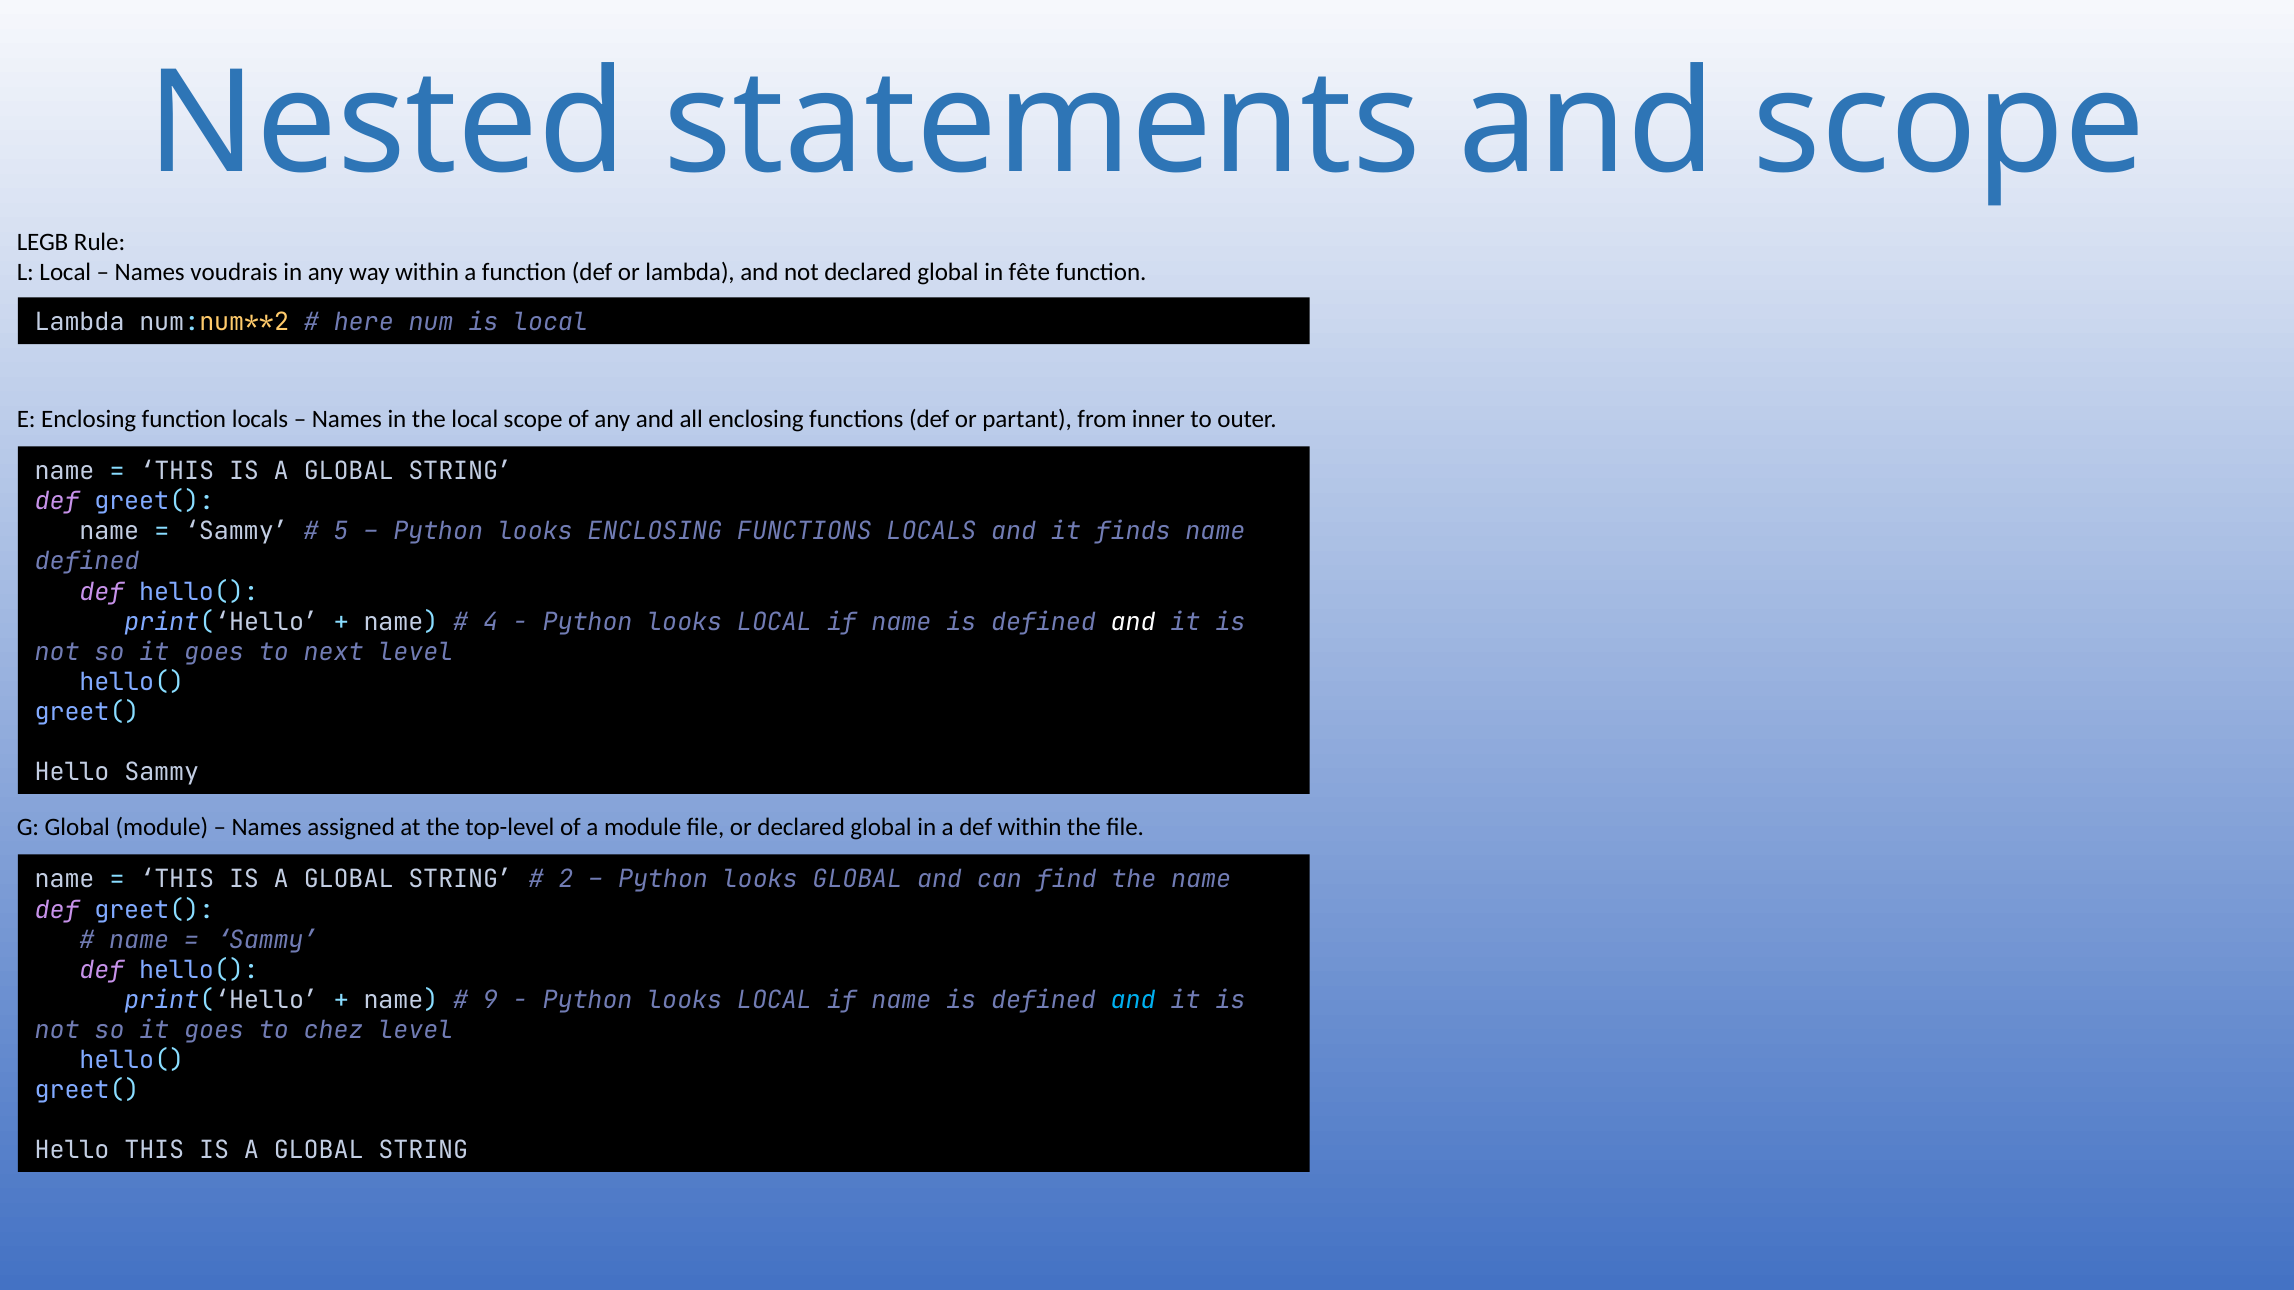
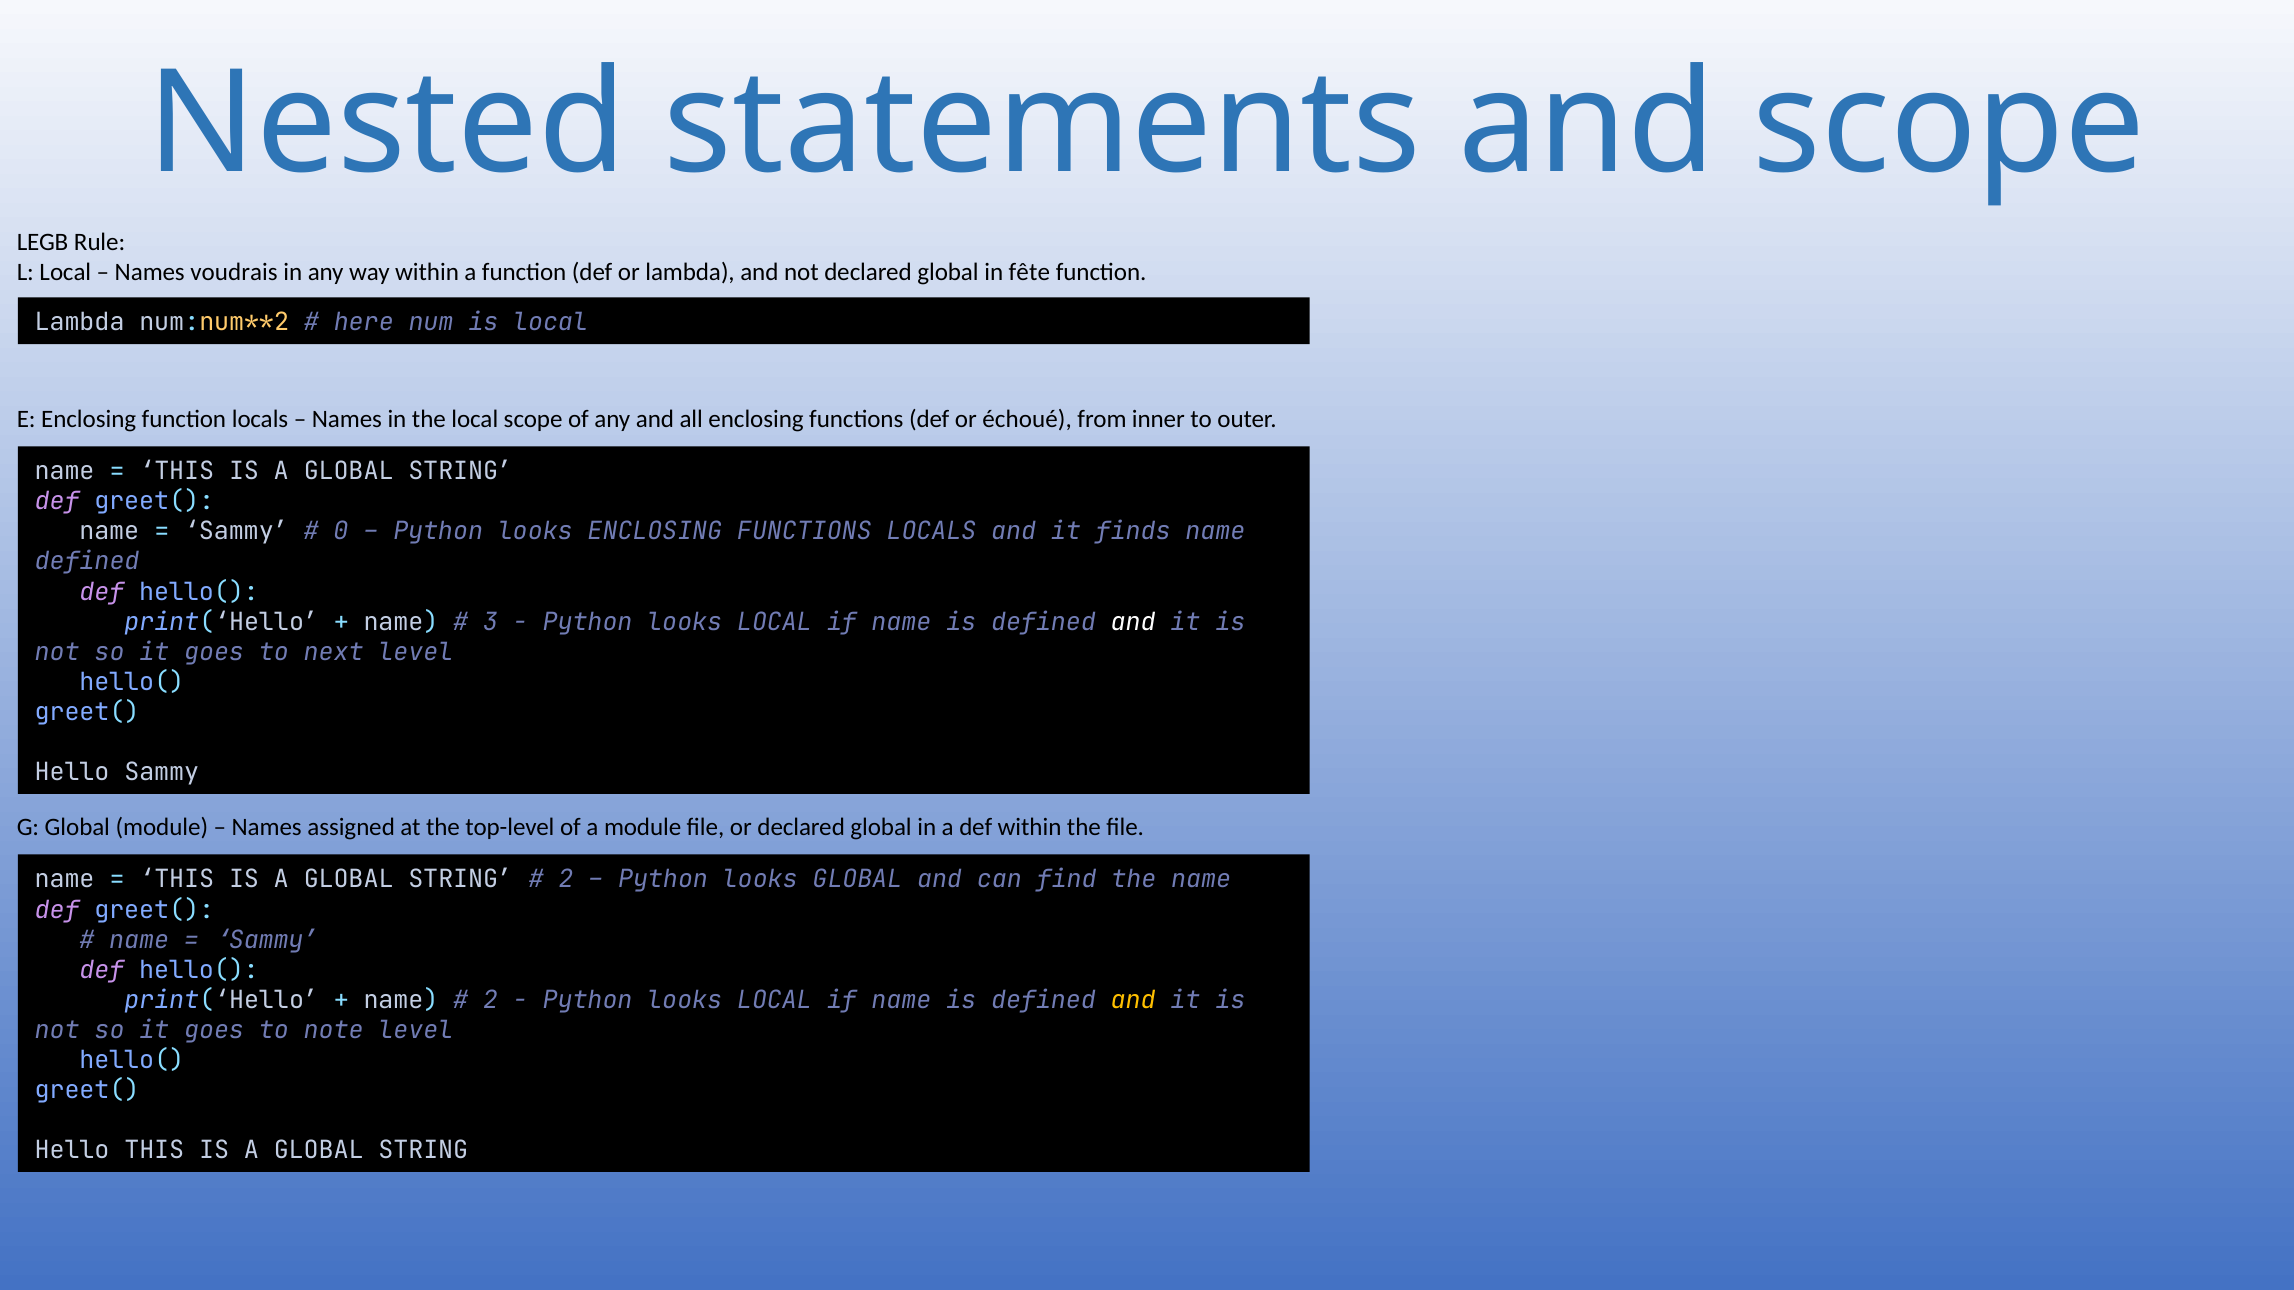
partant: partant -> échoué (1027, 420)
5: 5 -> 0 (341, 532)
4: 4 -> 3 (490, 622)
9: 9 -> 2 (490, 1000)
and colour: light blue -> yellow (1133, 1000)
chez: chez -> note (334, 1030)
